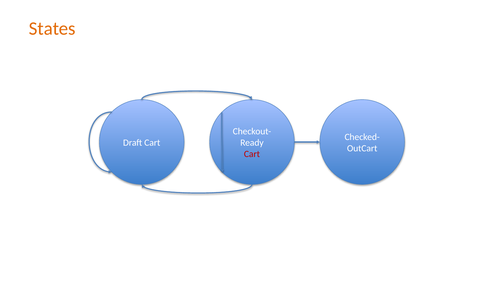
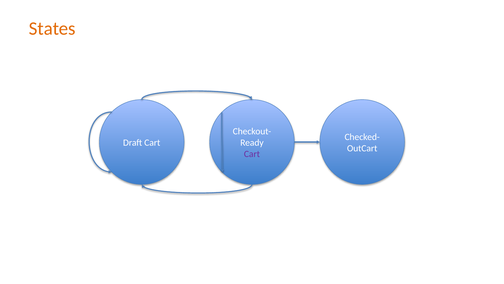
Cart colour: red -> purple (252, 154)
